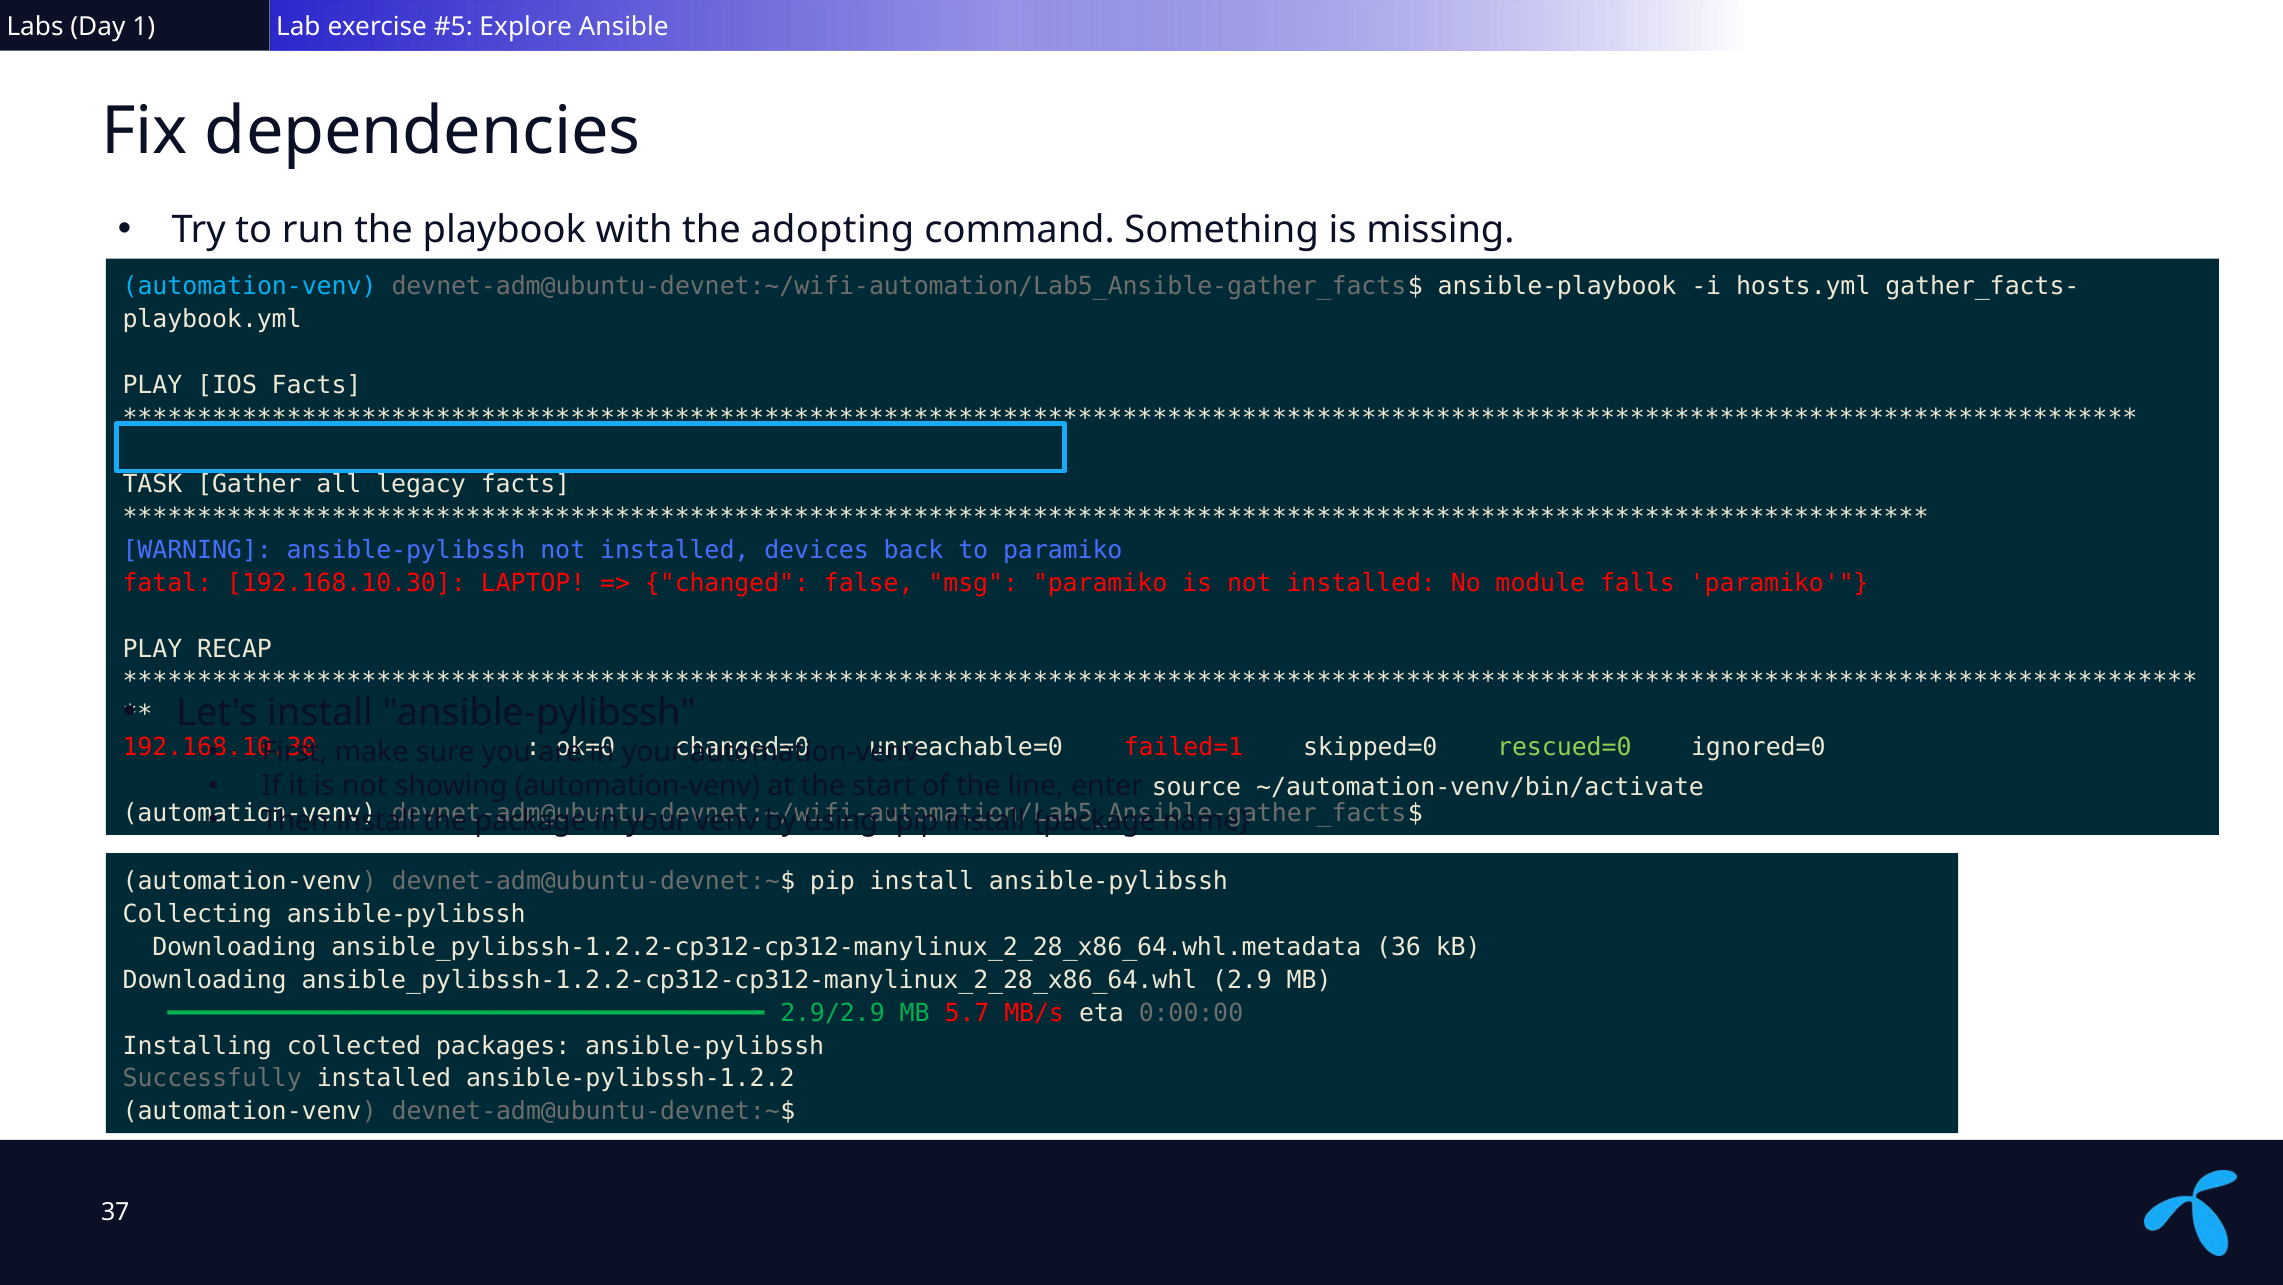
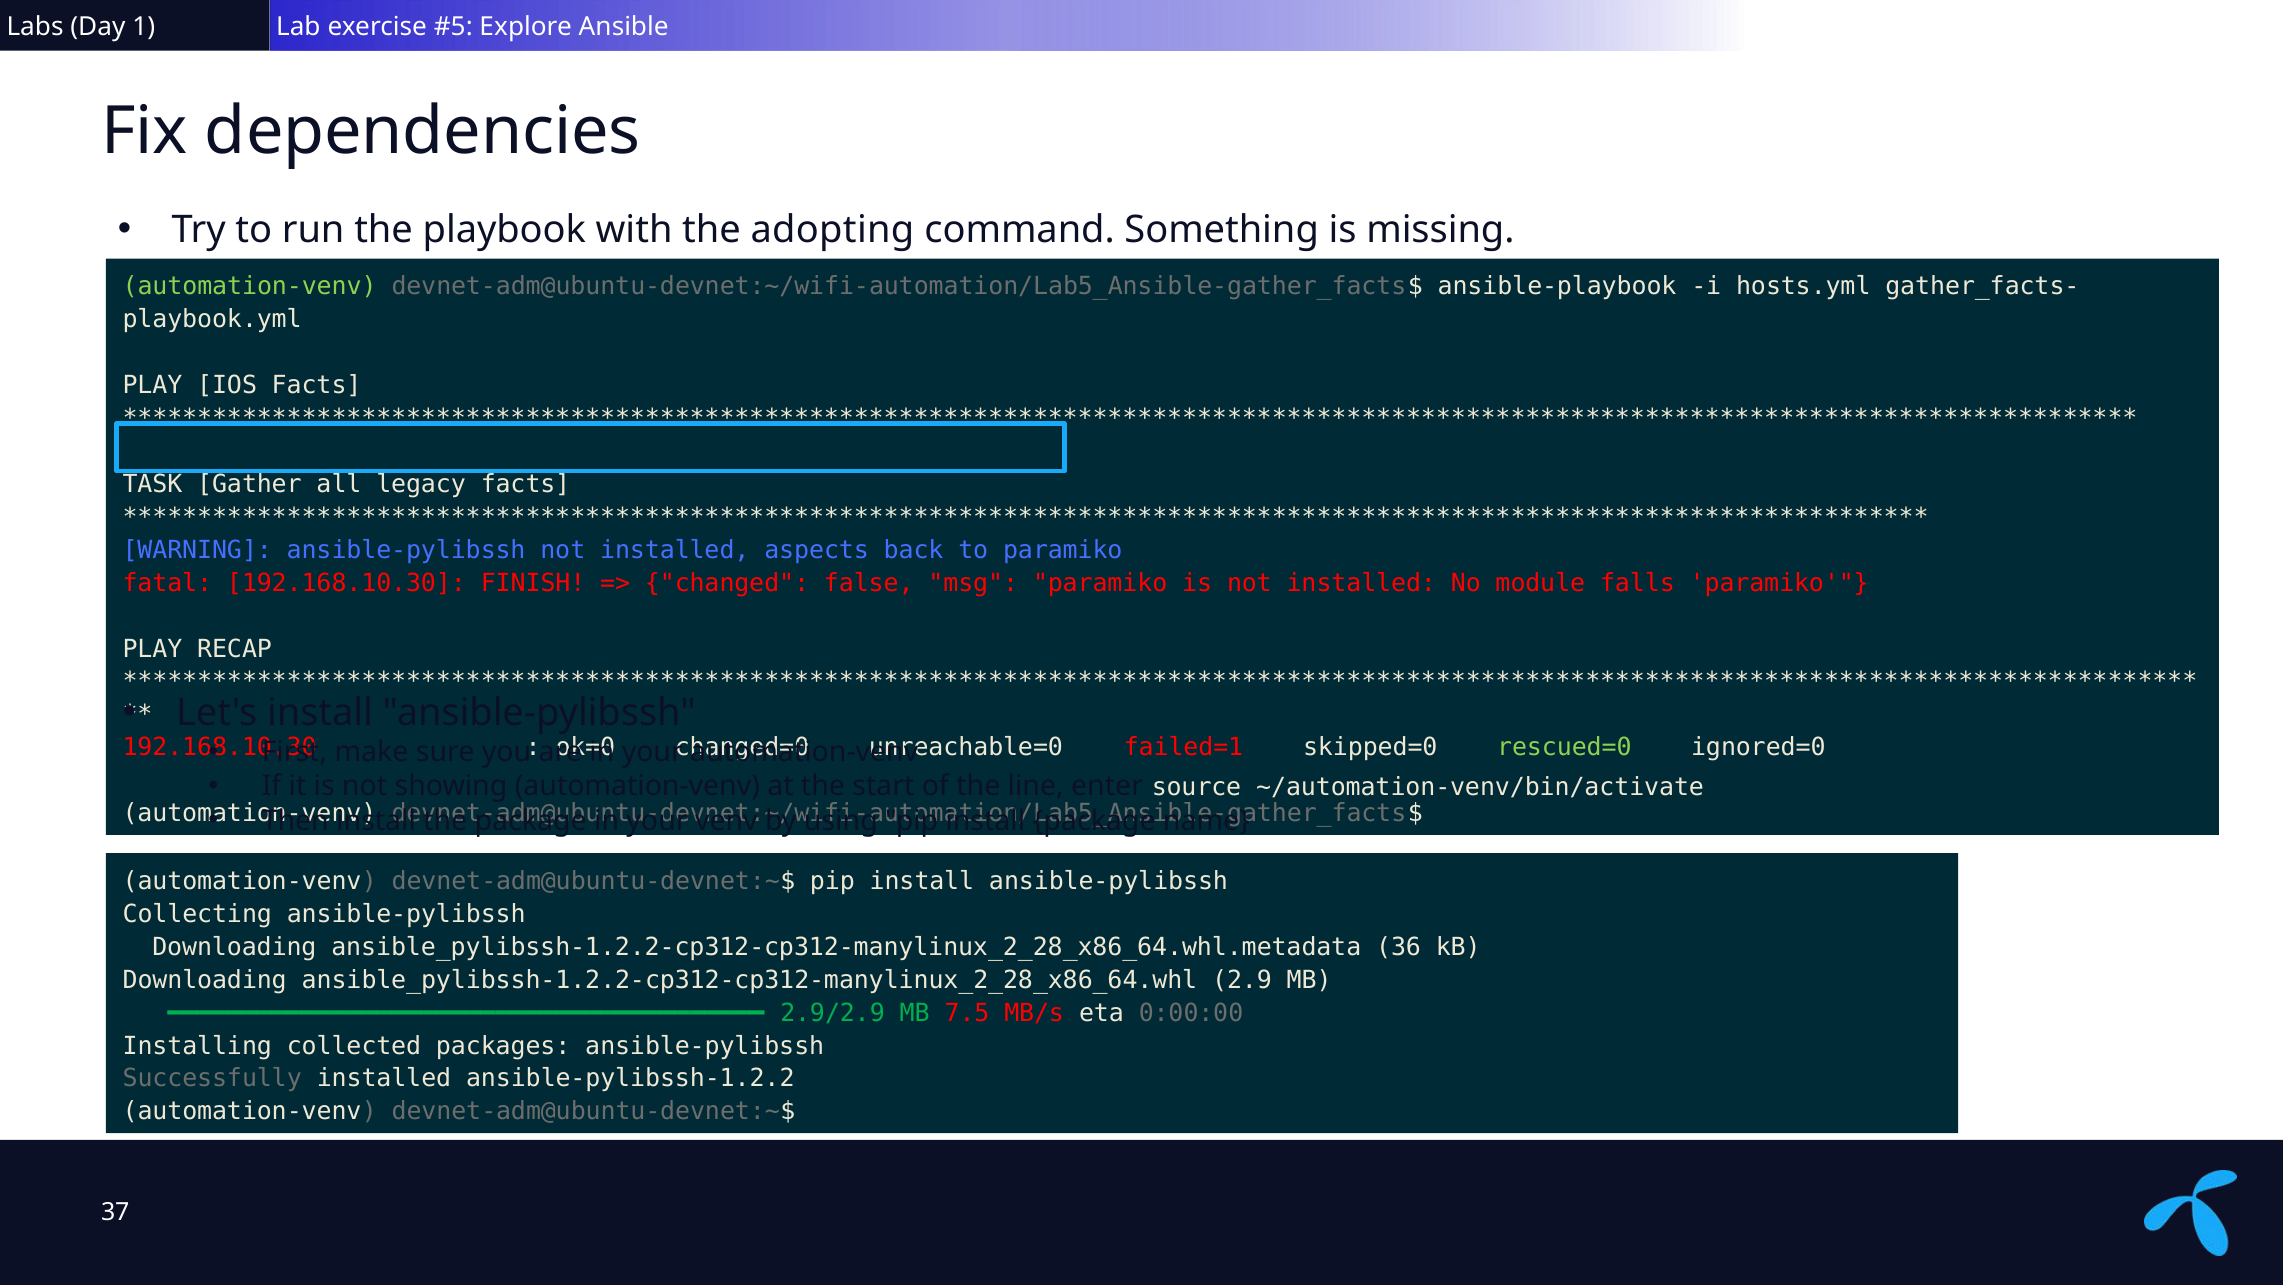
automation-venv colour: light blue -> light green (250, 287)
devices: devices -> aspects (817, 550)
LAPTOP: LAPTOP -> FINISH (533, 583)
5.7: 5.7 -> 7.5 (967, 1012)
